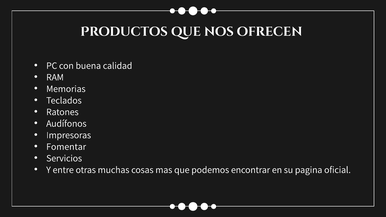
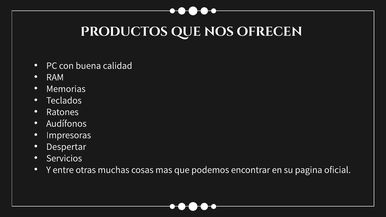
Fomentar: Fomentar -> Despertar (66, 147)
